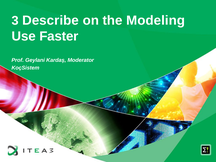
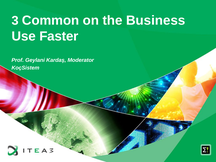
Describe: Describe -> Common (51, 20)
Modeling: Modeling -> Business (156, 20)
